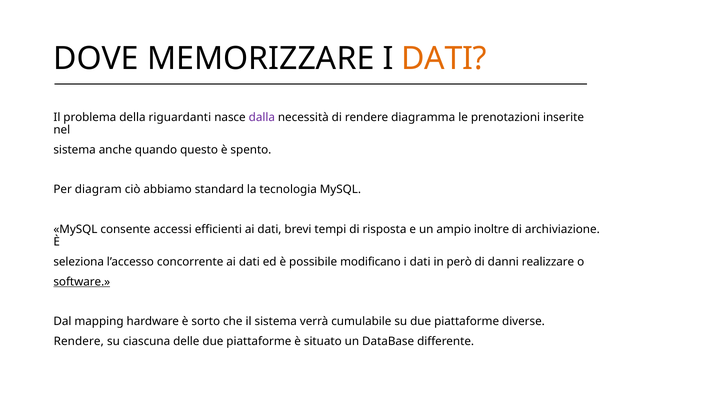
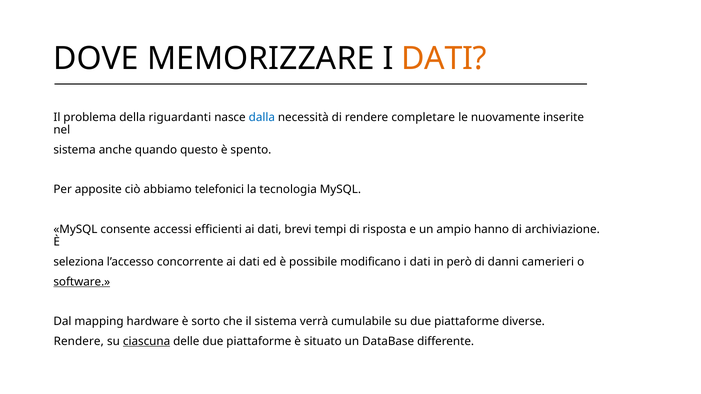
dalla colour: purple -> blue (262, 117)
diagramma: diagramma -> completare (423, 117)
prenotazioni: prenotazioni -> nuovamente (506, 117)
diagram: diagram -> apposite (98, 190)
standard: standard -> telefonici (219, 190)
inoltre: inoltre -> hanno (492, 229)
realizzare: realizzare -> camerieri (548, 262)
ciascuna underline: none -> present (147, 342)
